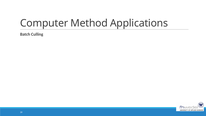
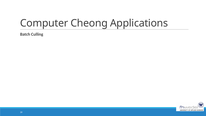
Method: Method -> Cheong (89, 23)
